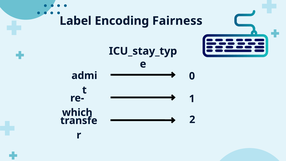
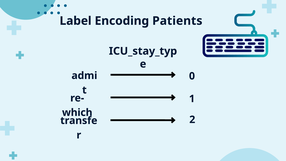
Fairness: Fairness -> Patients (177, 21)
